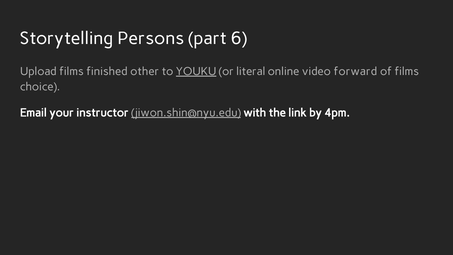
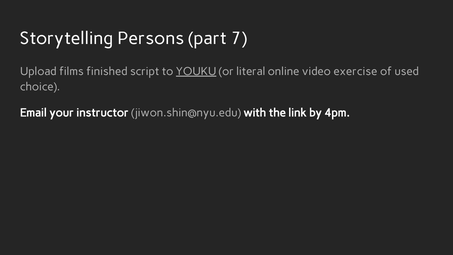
6: 6 -> 7 (239, 38)
other: other -> script (145, 71)
forward: forward -> exercise (355, 71)
of films: films -> used (407, 71)
jiwon.shin@nyu.edu underline: present -> none (186, 113)
